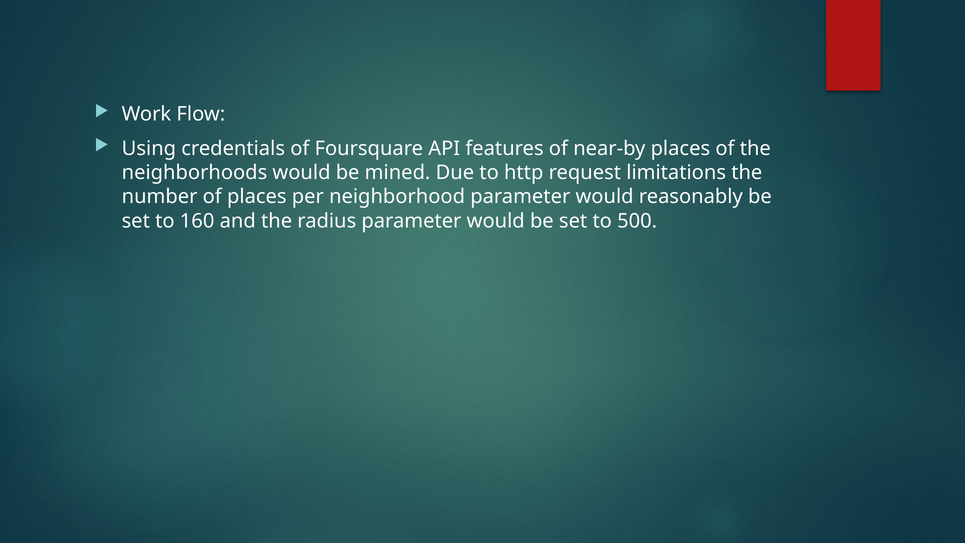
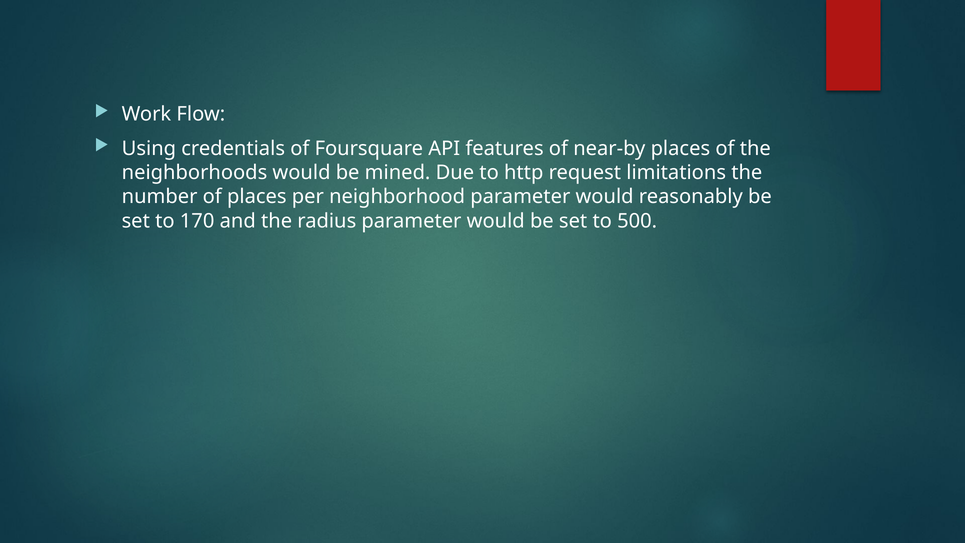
160: 160 -> 170 (197, 221)
